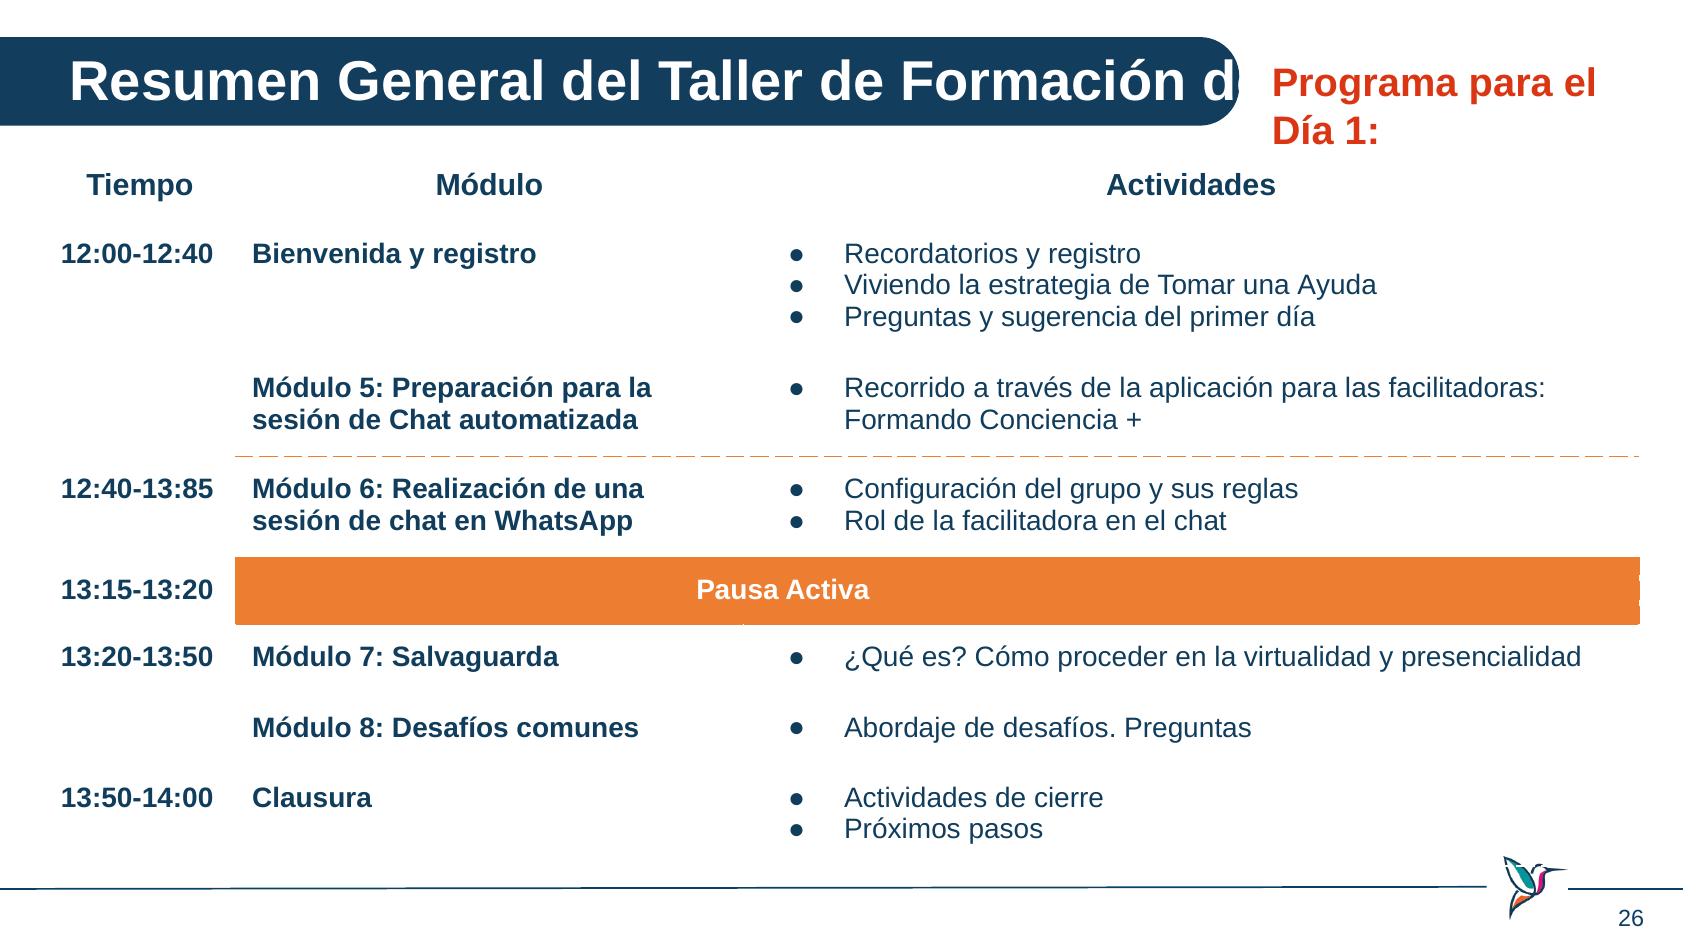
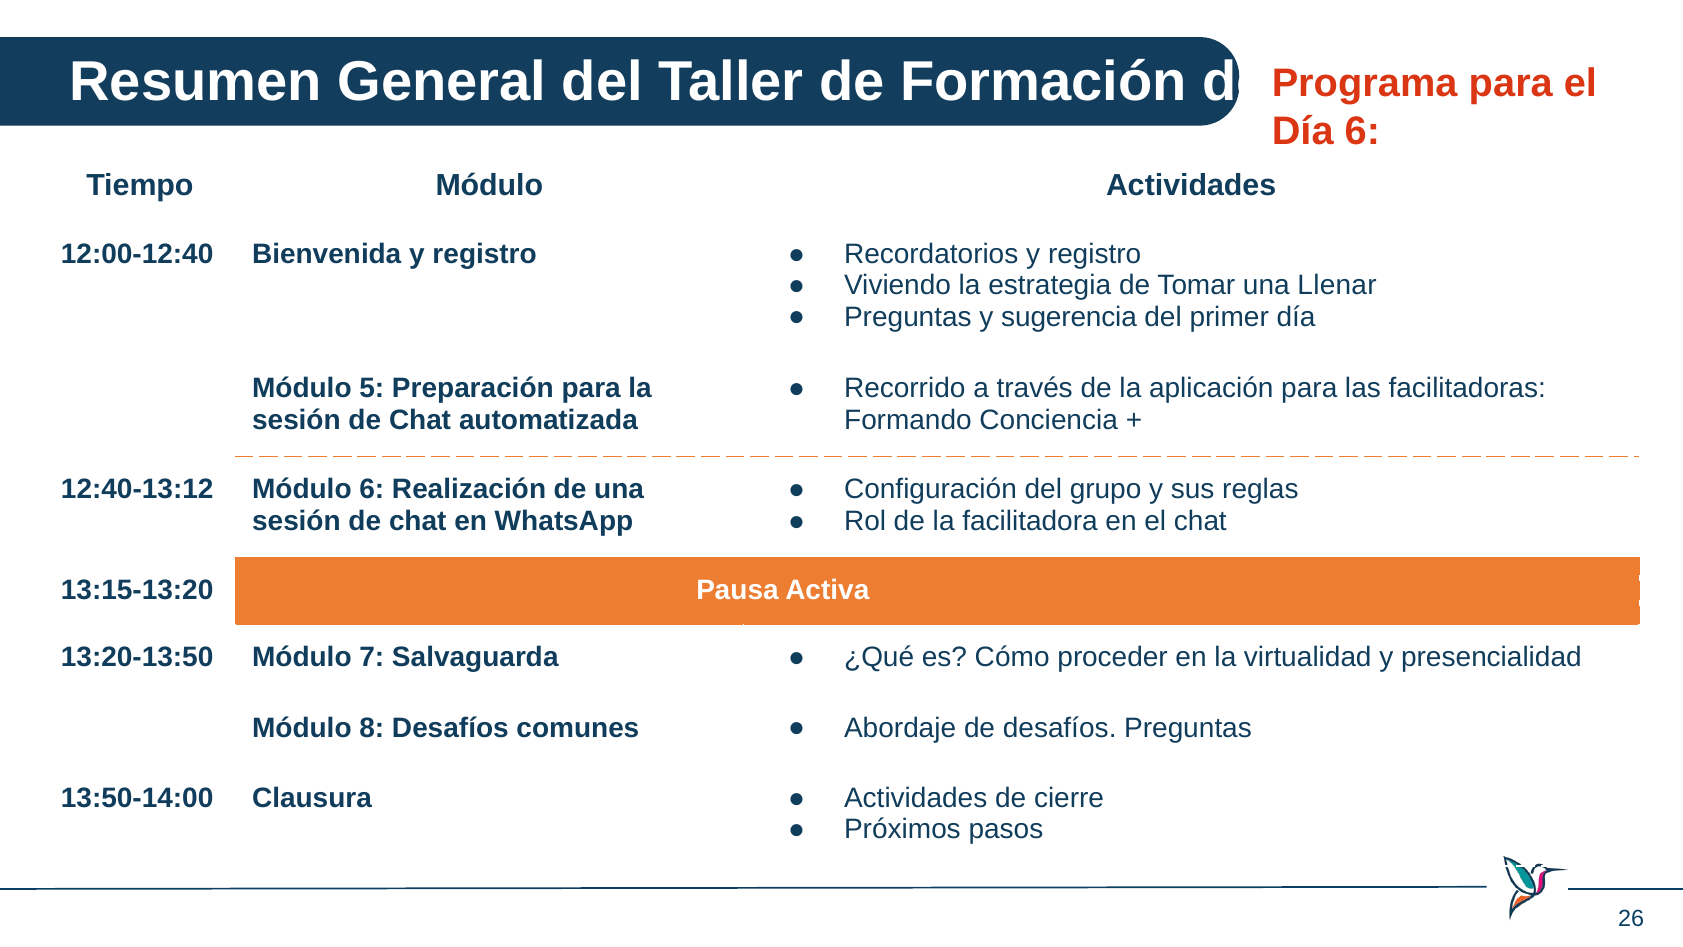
Día 1: 1 -> 6 (1362, 131)
Ayuda: Ayuda -> Llenar (1337, 285)
12:40-13:85: 12:40-13:85 -> 12:40-13:12 (137, 489)
